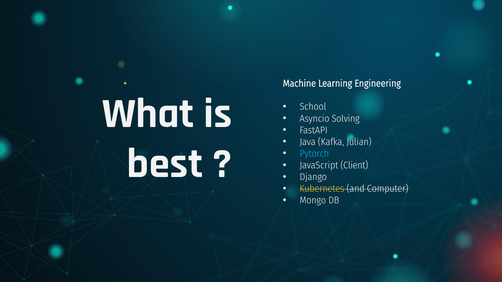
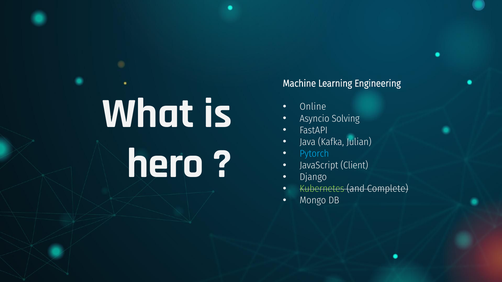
School: School -> Online (313, 107)
best: best -> hero (165, 164)
Kubernetes colour: yellow -> light green (322, 189)
Computer: Computer -> Complete (388, 189)
